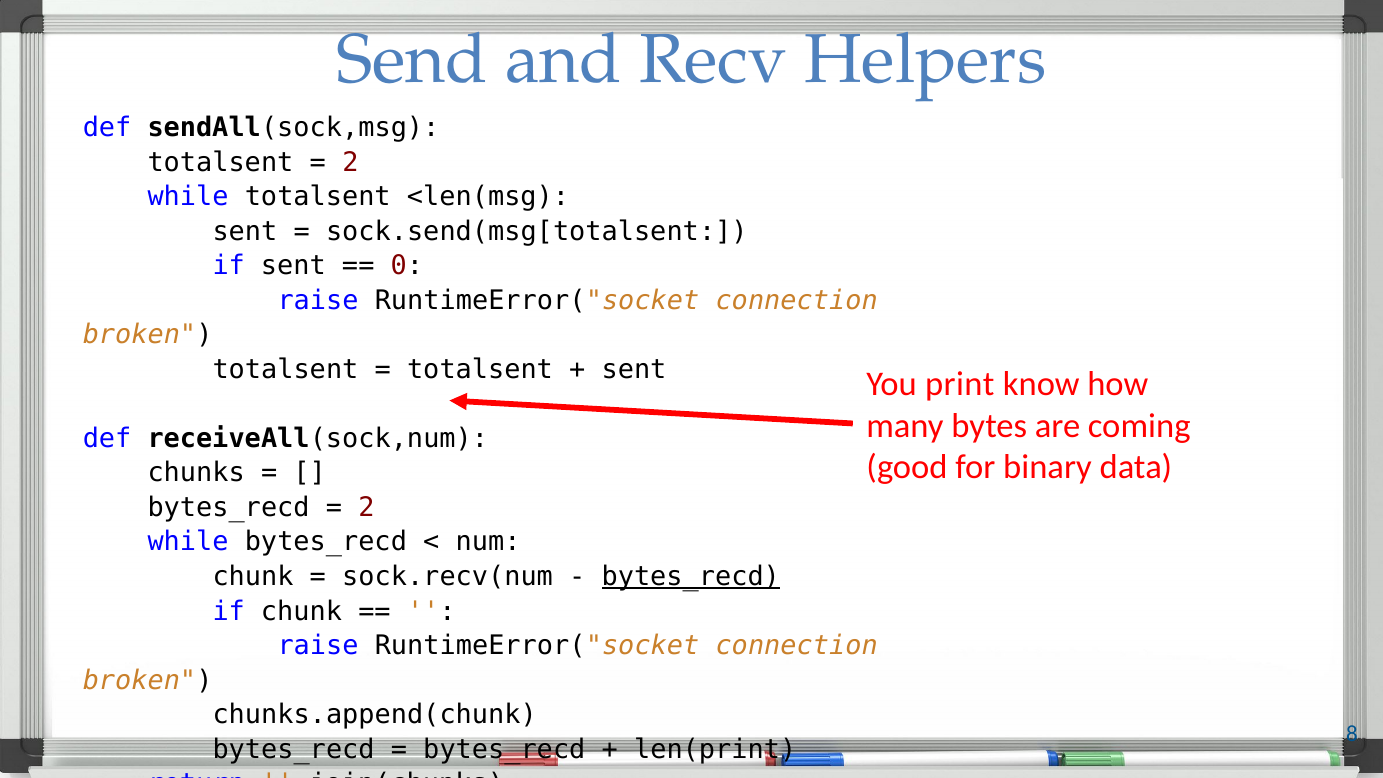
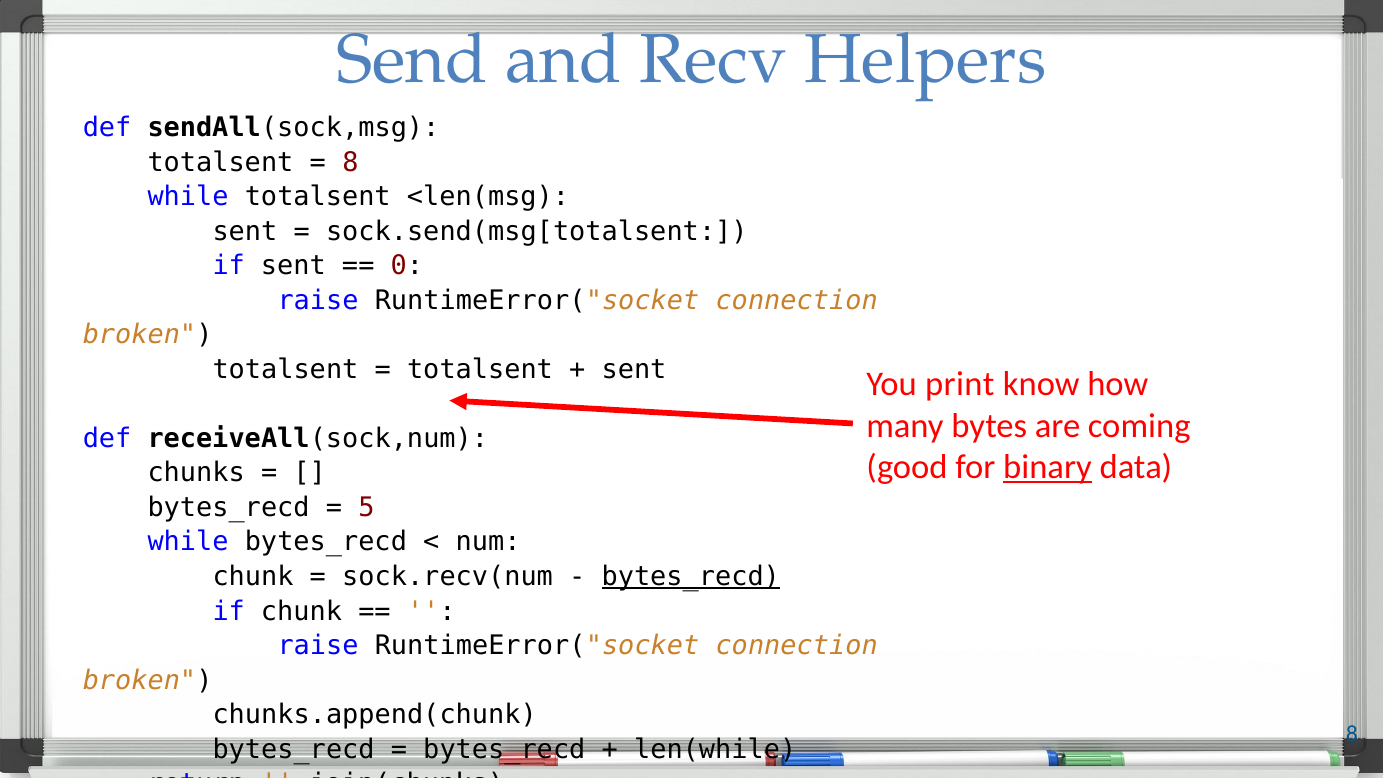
2: 2 -> 8 (350, 162)
binary underline: none -> present (1047, 467)
2: 2 -> 5 (367, 508)
len(print: len(print -> len(while (715, 749)
